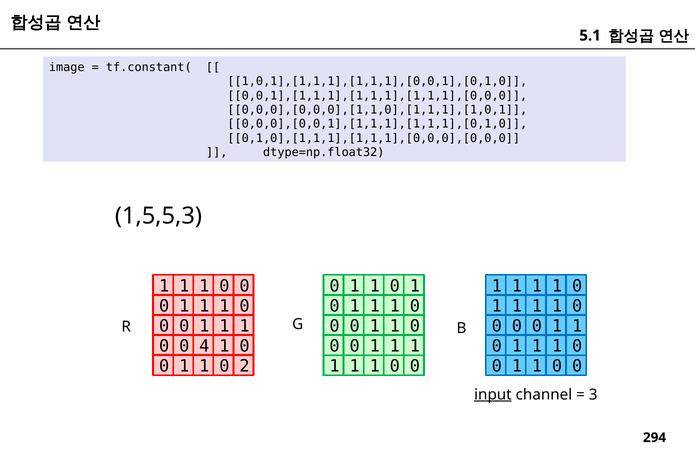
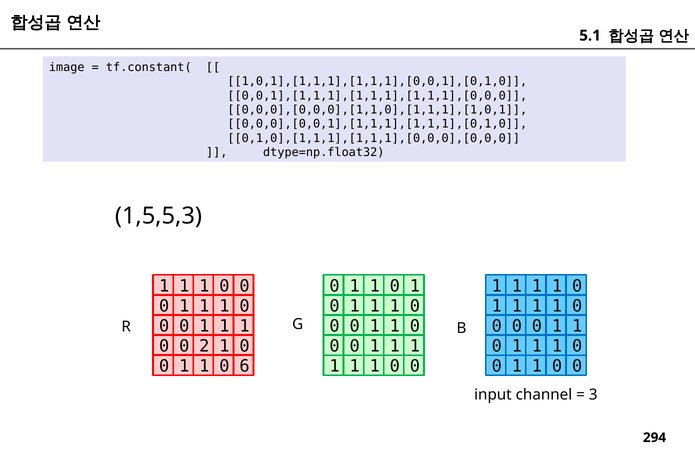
4: 4 -> 2 (204, 347)
2: 2 -> 6 (245, 367)
input underline: present -> none (493, 395)
